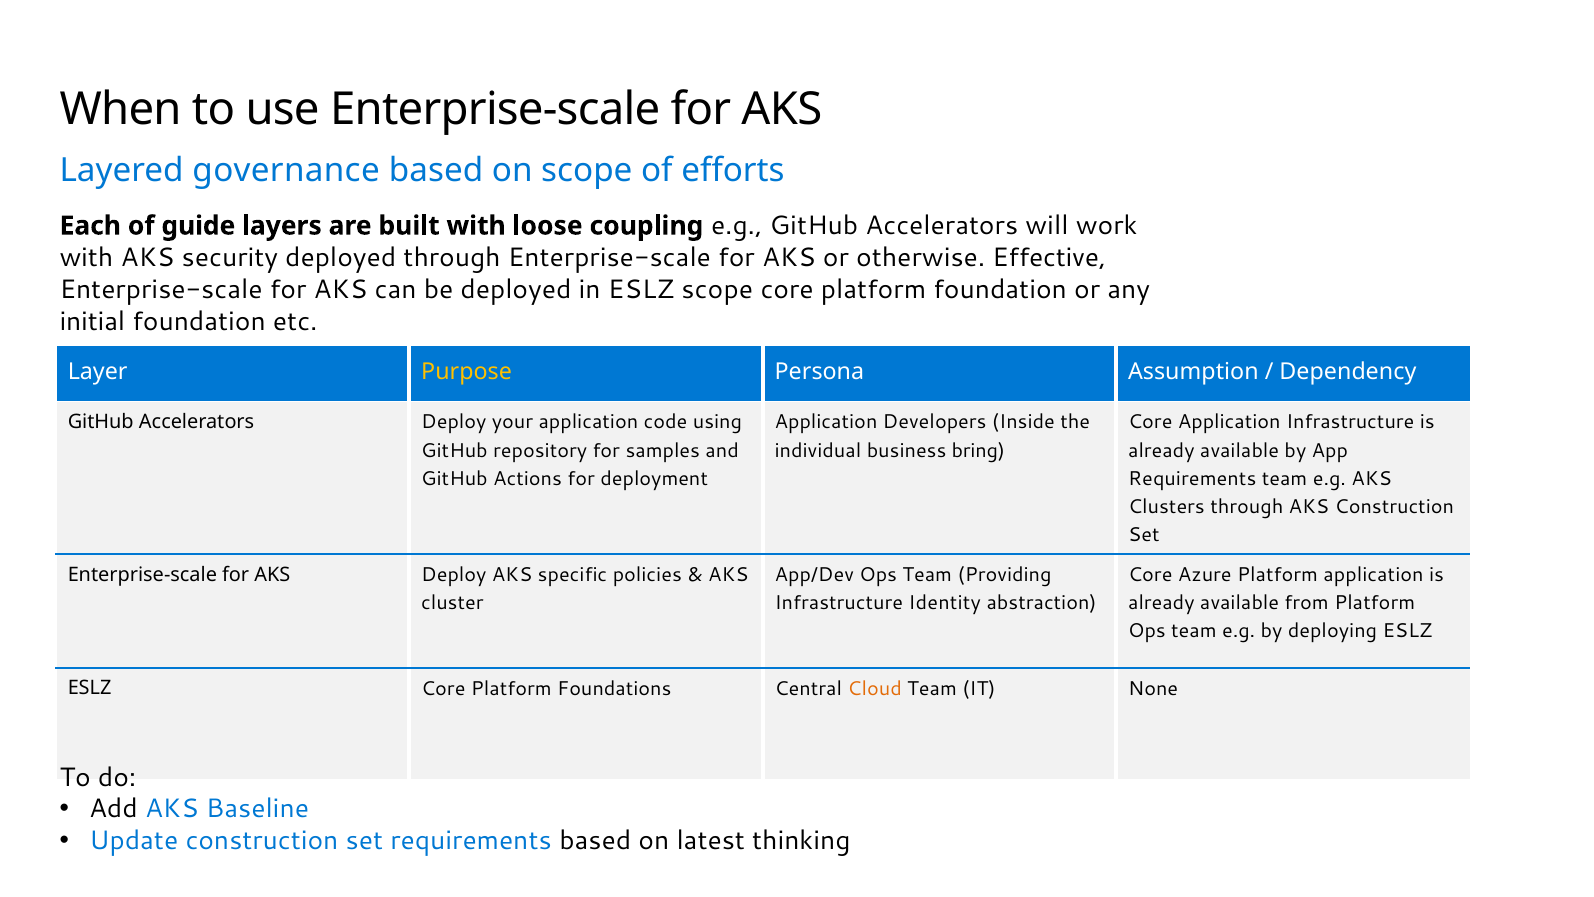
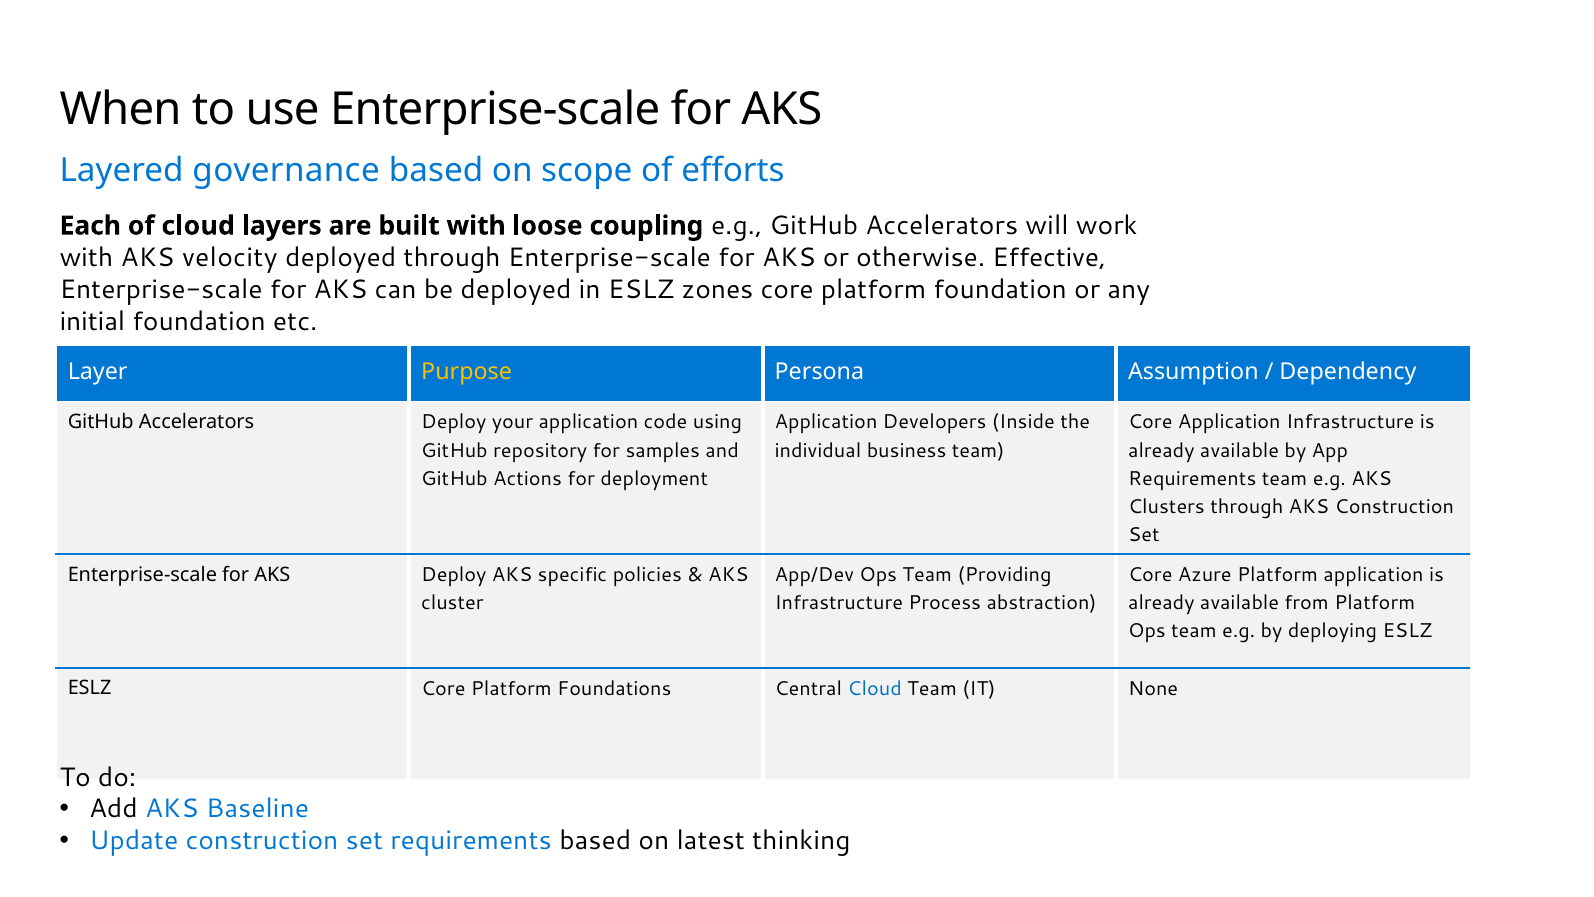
of guide: guide -> cloud (198, 226)
security: security -> velocity (230, 258)
ESLZ scope: scope -> zones (717, 289)
business bring: bring -> team (978, 450)
Identity: Identity -> Process (945, 603)
Cloud colour: orange -> blue (875, 689)
